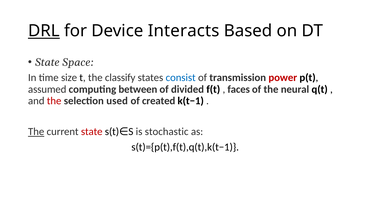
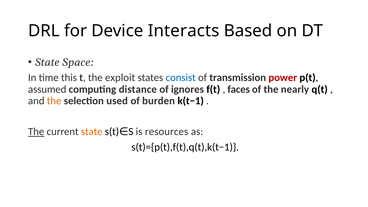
DRL underline: present -> none (44, 31)
size: size -> this (69, 78)
classify: classify -> exploit (120, 78)
between: between -> distance (138, 89)
divided: divided -> ignores (187, 89)
neural: neural -> nearly (295, 89)
the colour: red -> orange (54, 101)
created: created -> burden (159, 101)
stochastic: stochastic -> resources (167, 132)
state colour: red -> orange (92, 132)
